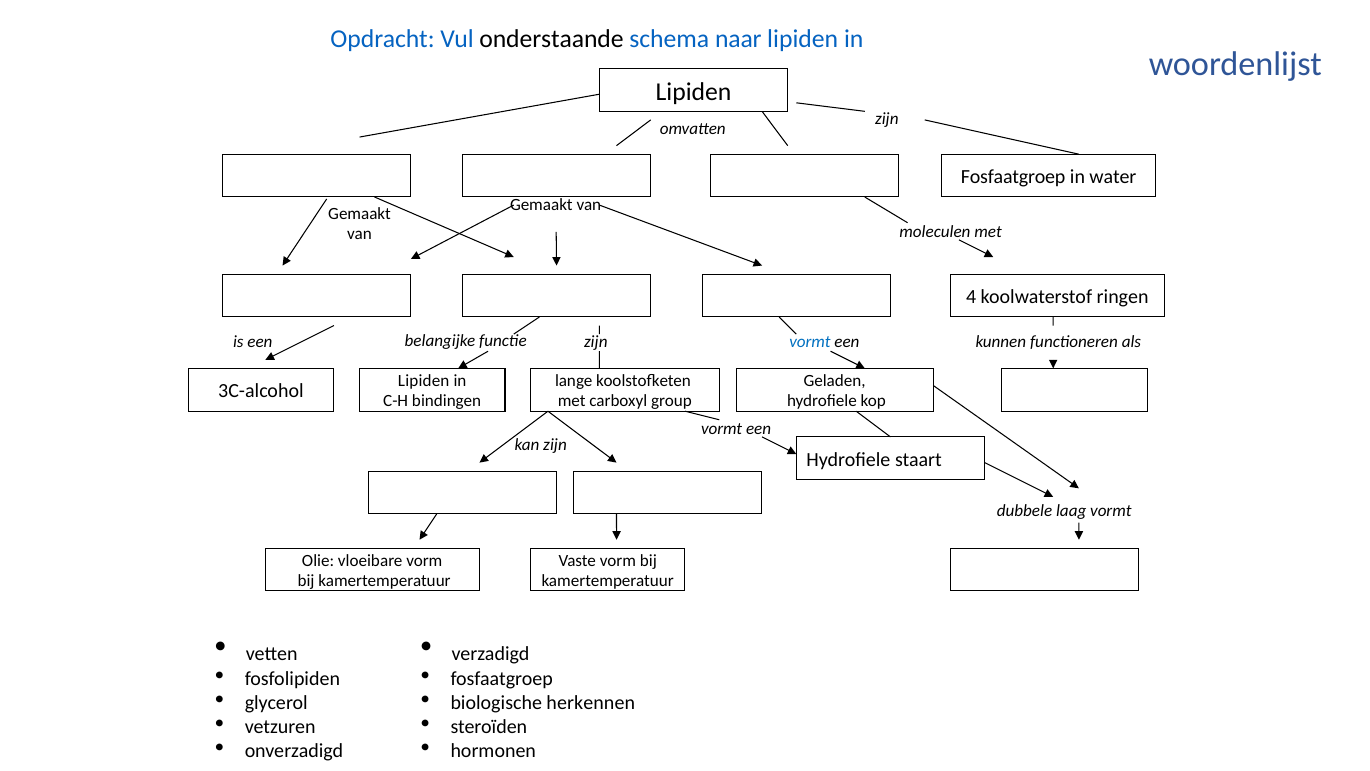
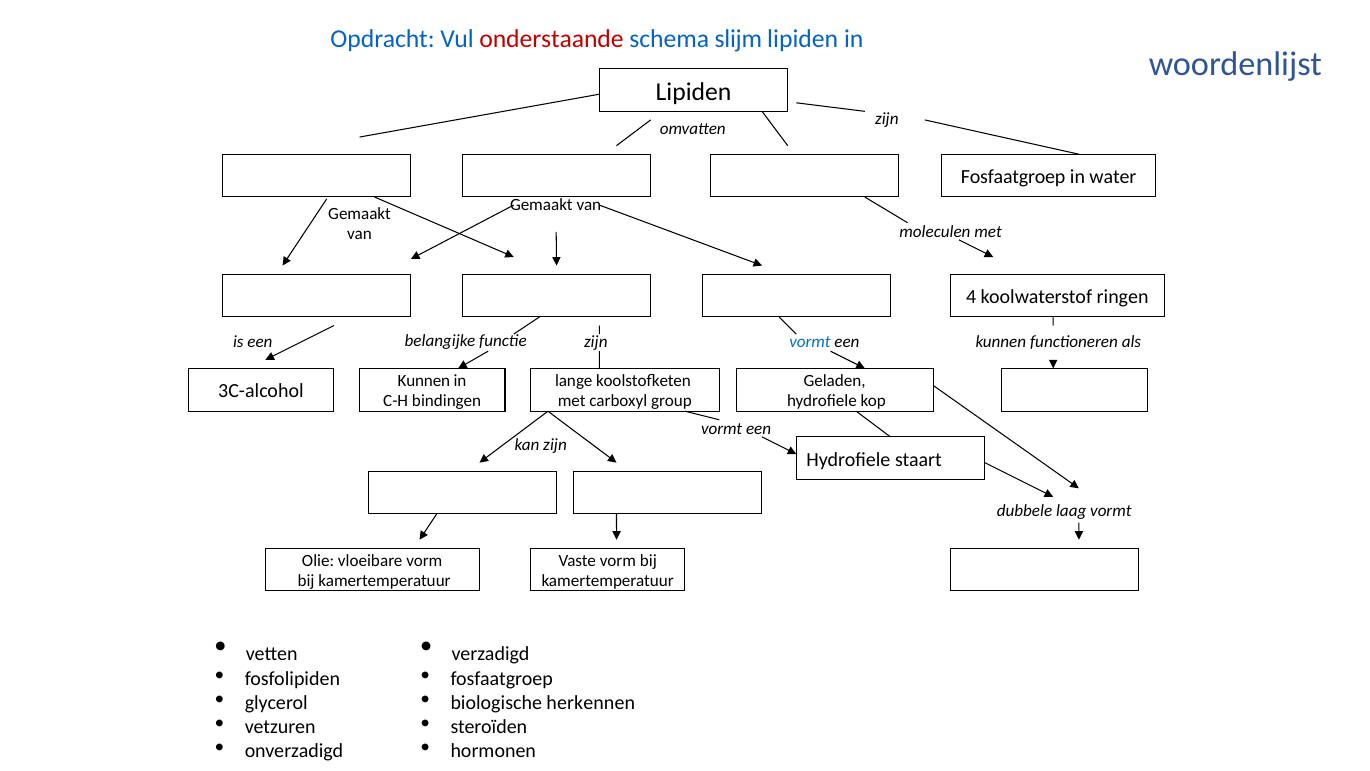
onderstaande colour: black -> red (551, 39)
naar: naar -> slijm (738, 39)
Lipiden: Lipiden -> Kunnen (424, 380)
